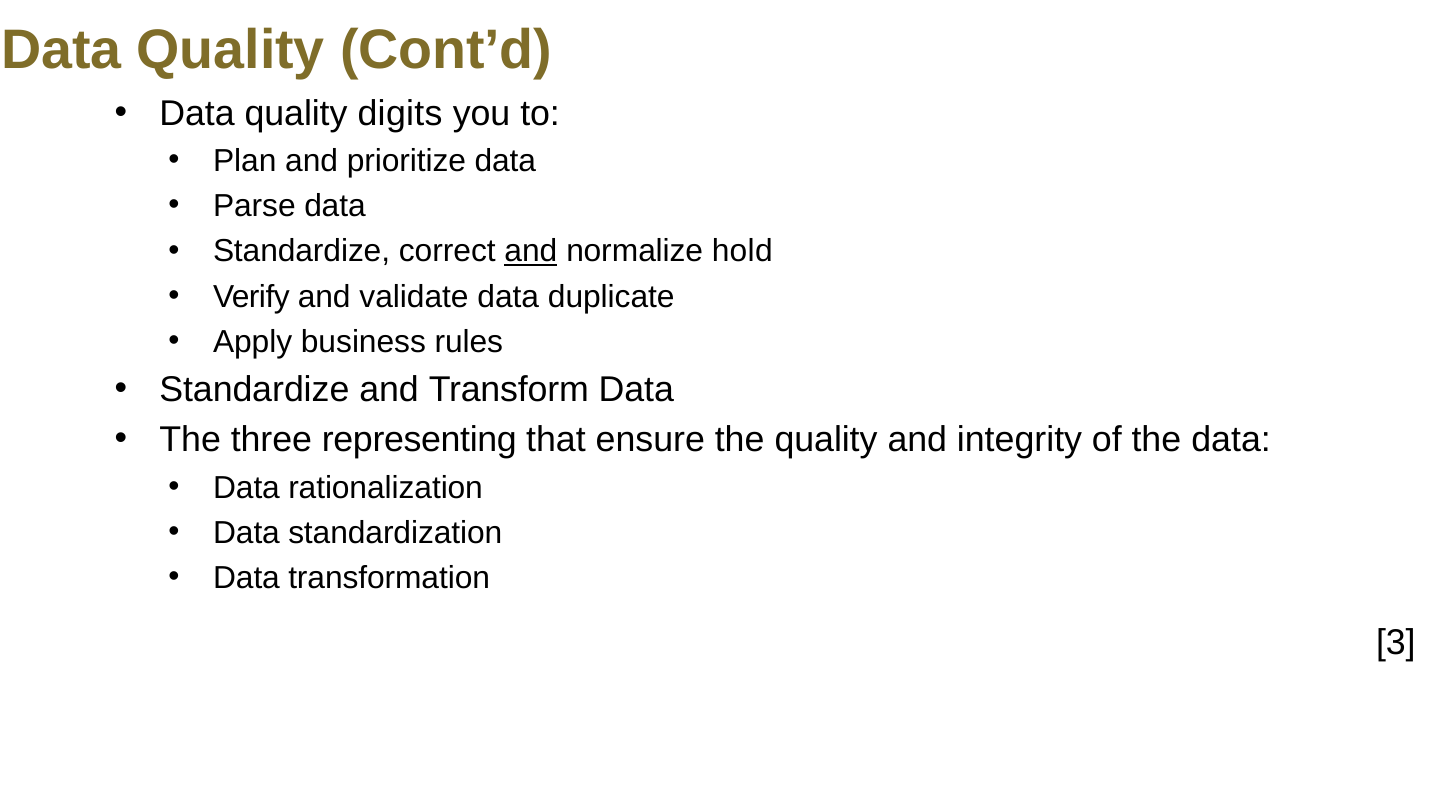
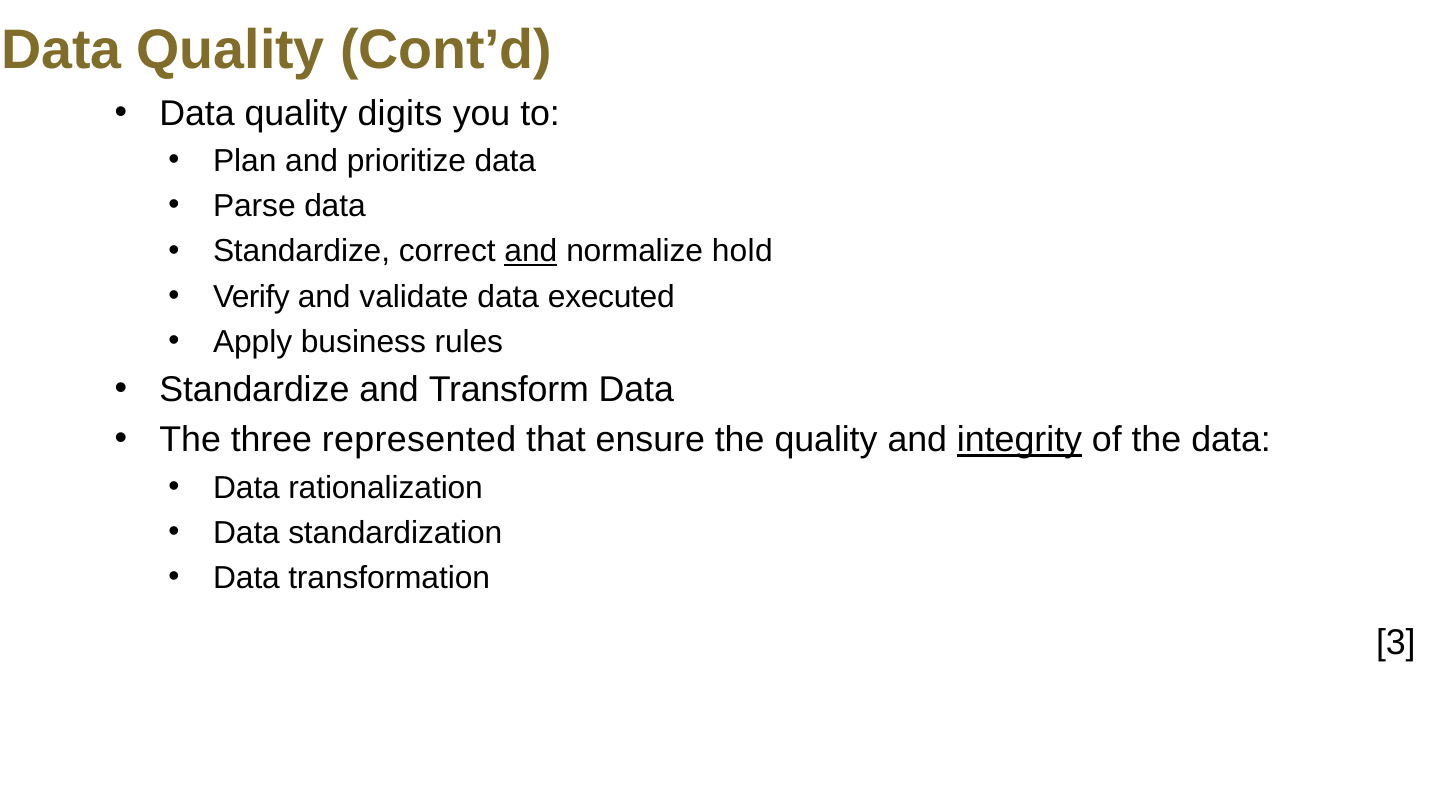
duplicate: duplicate -> executed (611, 297)
representing: representing -> represented (419, 440)
integrity underline: none -> present (1019, 440)
